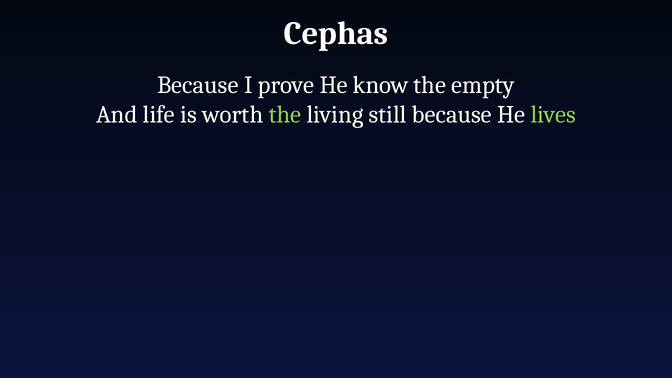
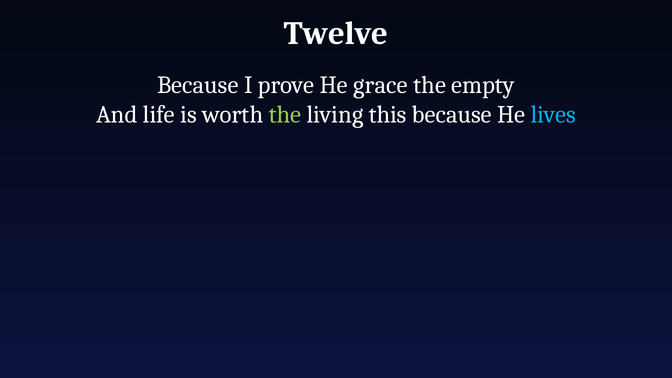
Cephas: Cephas -> Twelve (336, 34)
know: know -> grace (380, 85)
still: still -> this (388, 115)
lives colour: light green -> light blue (553, 115)
